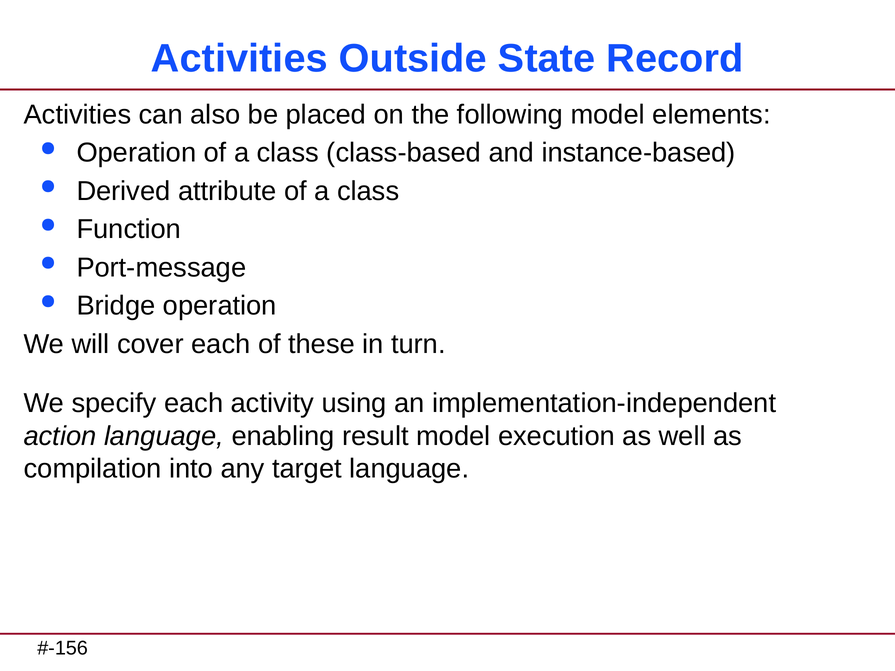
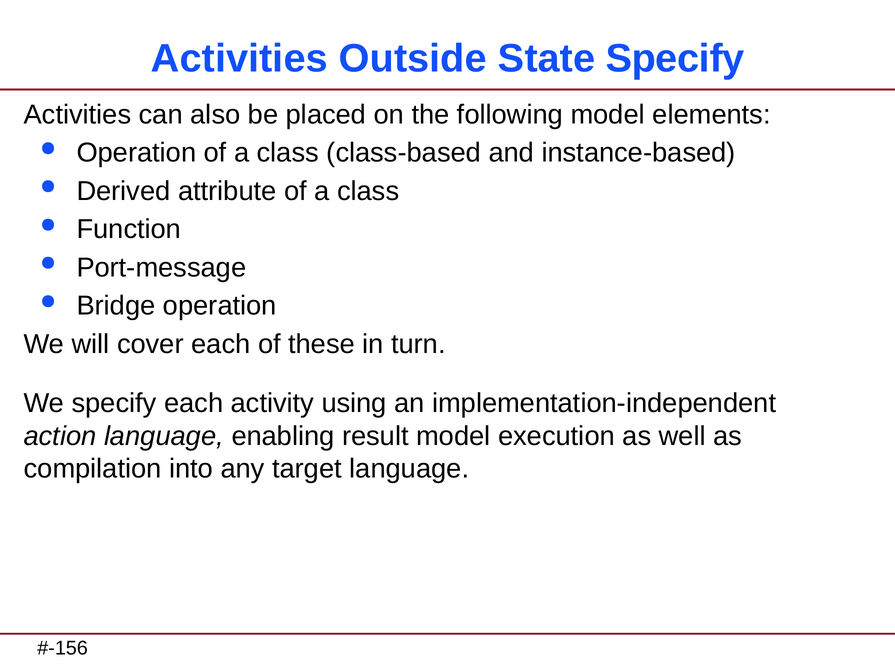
State Record: Record -> Specify (675, 59)
